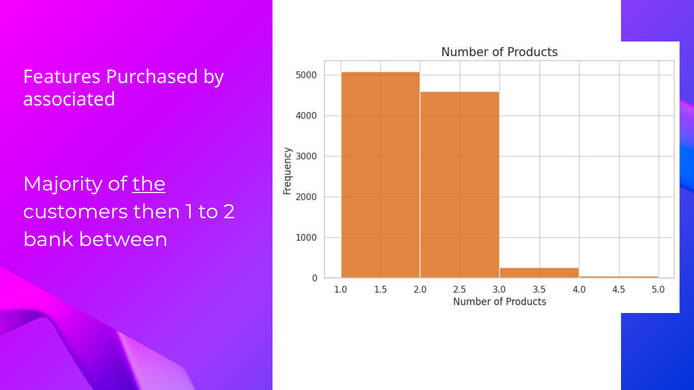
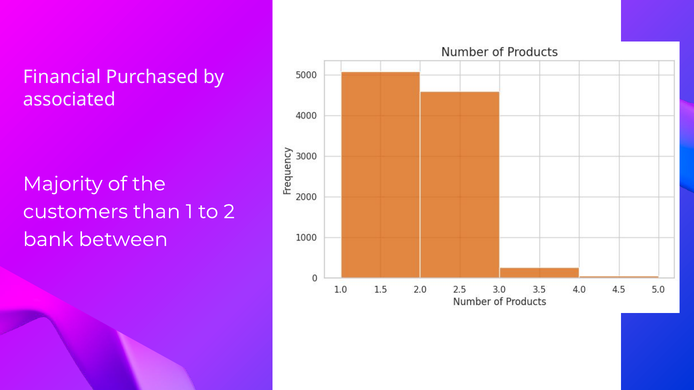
Features: Features -> Financial (62, 77)
the underline: present -> none (149, 184)
then: then -> than (157, 212)
